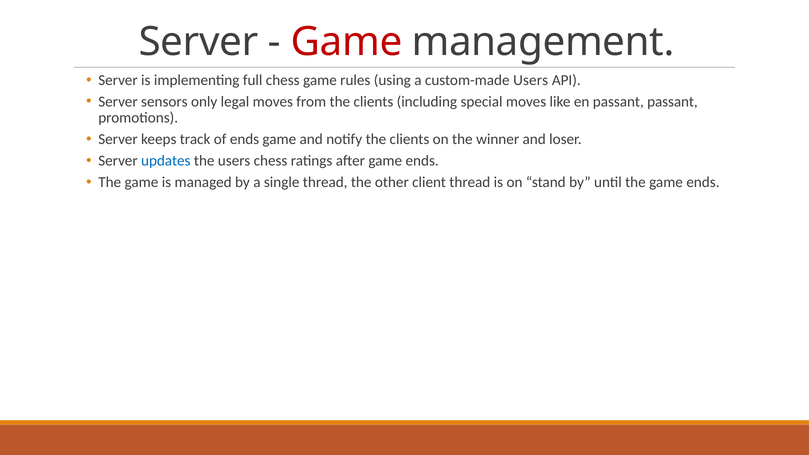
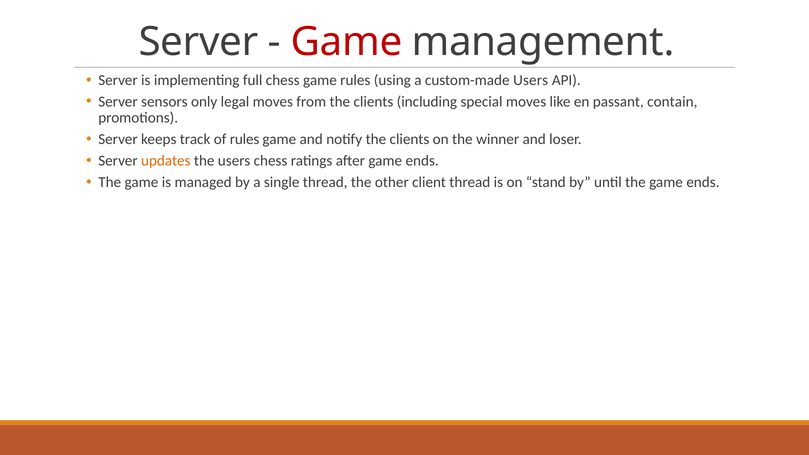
passant passant: passant -> contain (672, 102)
of ends: ends -> rules (245, 139)
updates colour: blue -> orange (166, 161)
